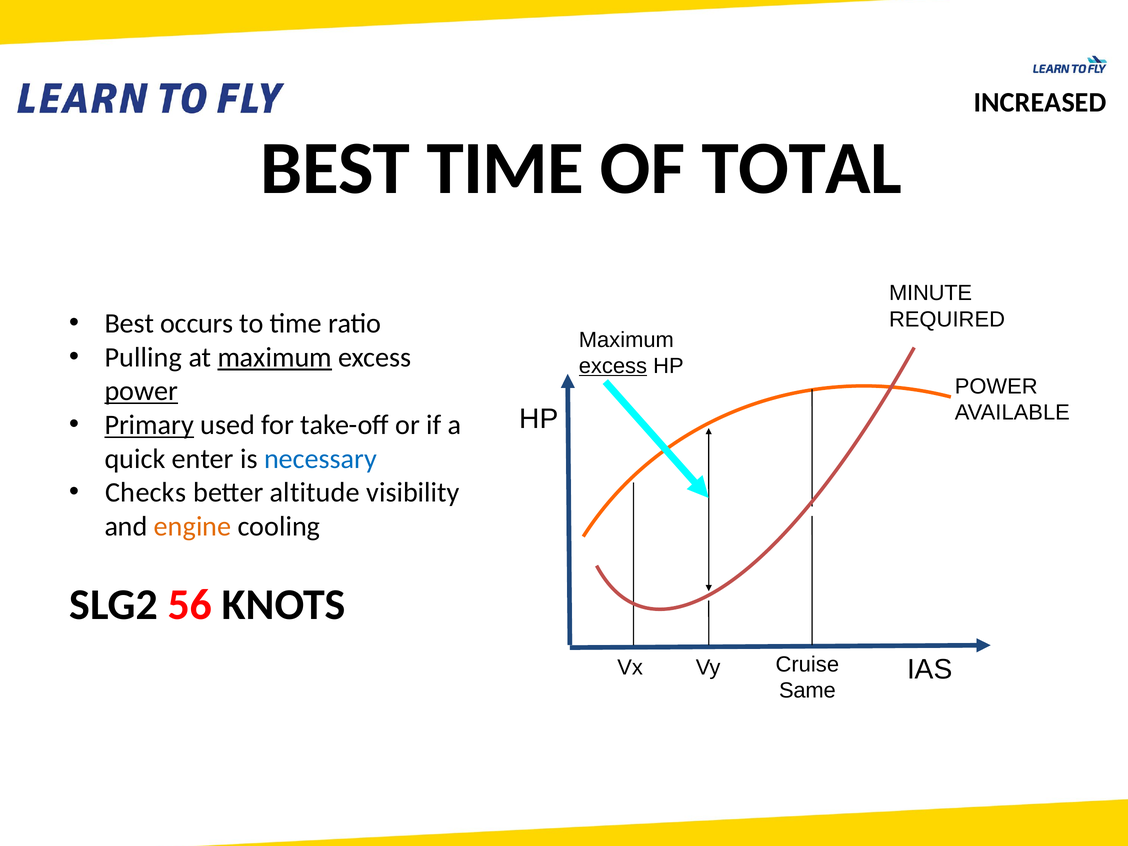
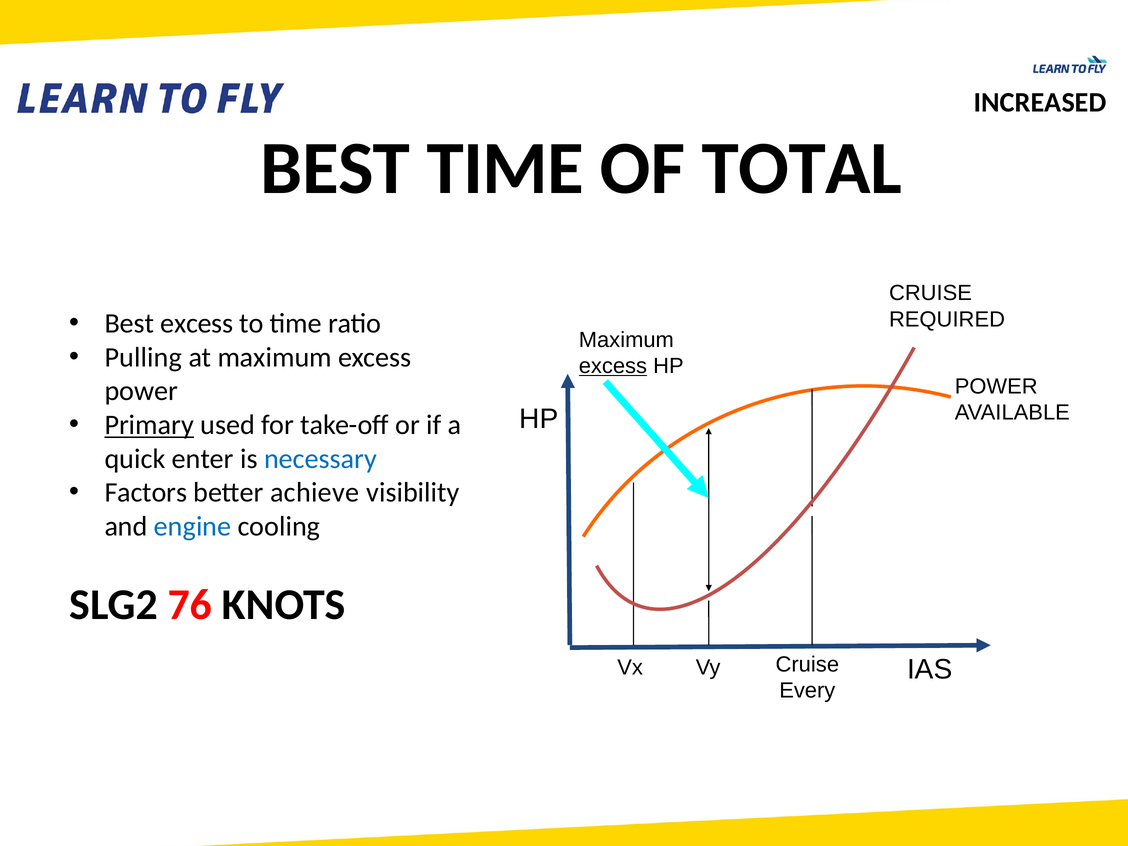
MINUTE: MINUTE -> CRUISE (930, 293)
Best occurs: occurs -> excess (197, 323)
maximum underline: present -> none (275, 357)
power underline: present -> none (141, 391)
Checks: Checks -> Factors (146, 493)
altitude: altitude -> achieve (315, 493)
engine colour: orange -> blue (193, 526)
56: 56 -> 76 (190, 605)
Same: Same -> Every (807, 691)
